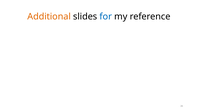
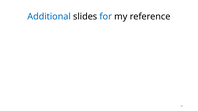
Additional colour: orange -> blue (49, 17)
